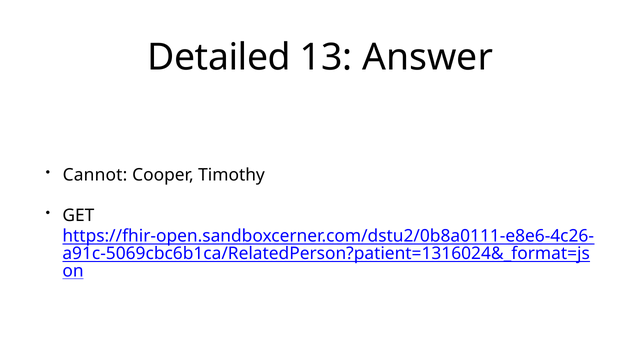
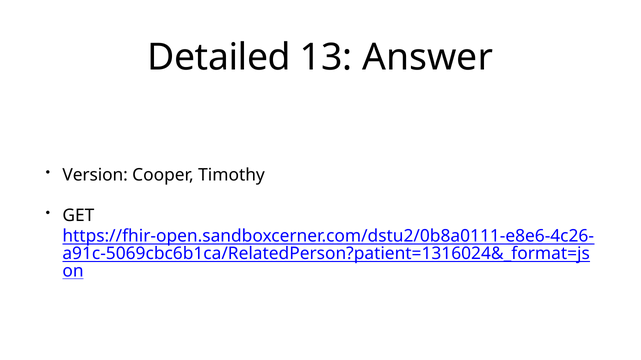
Cannot: Cannot -> Version (95, 175)
